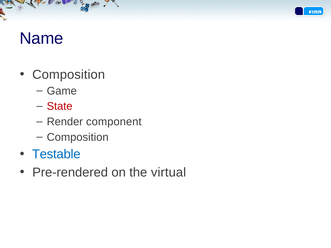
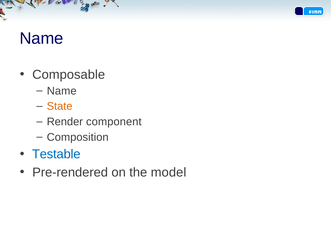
Composition: Composition -> Composable (69, 75)
Game: Game -> Name (62, 91)
State colour: red -> orange (60, 106)
virtual: virtual -> model (169, 172)
